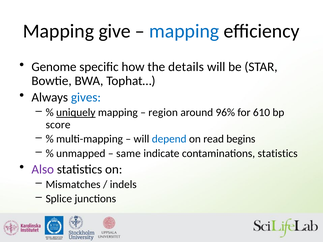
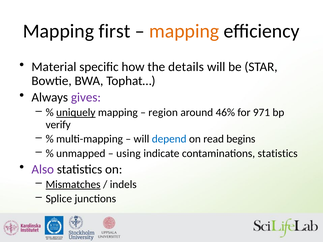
give: give -> first (114, 31)
mapping colour: blue -> orange (184, 31)
Genome: Genome -> Material (54, 67)
gives colour: blue -> purple (86, 98)
96%: 96% -> 46% (225, 113)
610: 610 -> 971 (261, 113)
score: score -> verify (58, 125)
same: same -> using (128, 154)
Mismatches underline: none -> present (73, 185)
